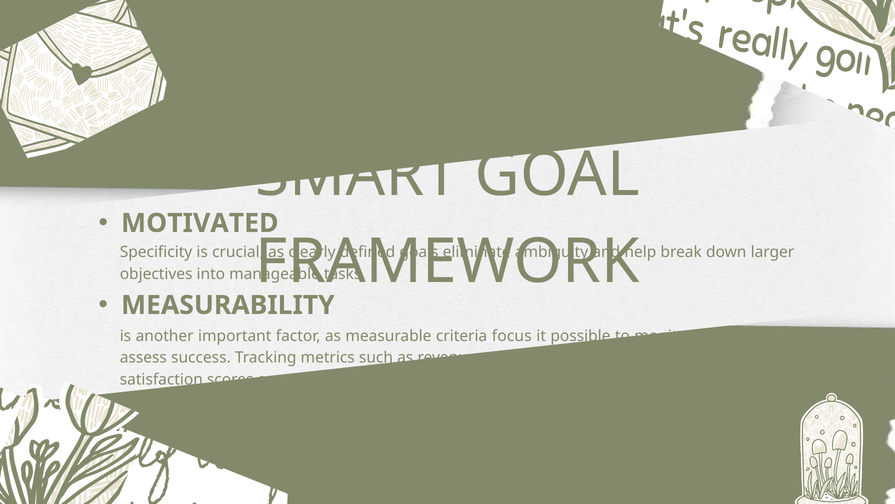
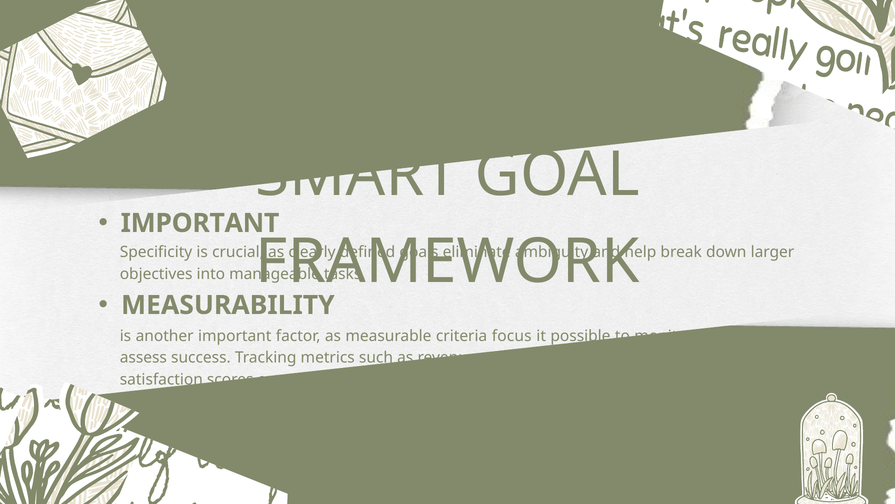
MOTIVATED: MOTIVATED -> IMPORTANT (200, 223)
